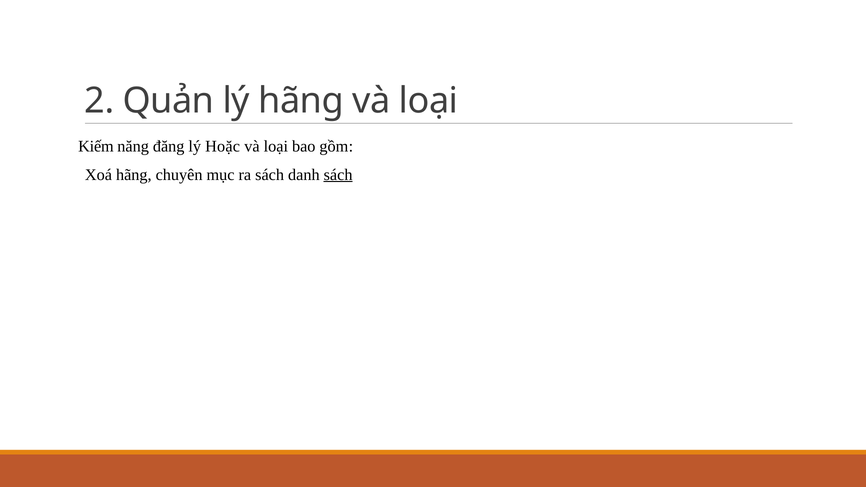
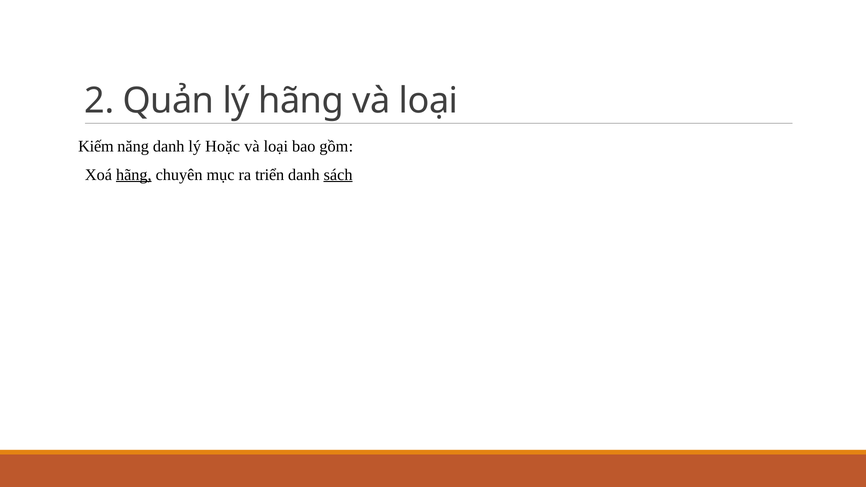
năng đăng: đăng -> danh (169, 147)
hãng underline: none -> present (134, 175)
ra sách: sách -> triển (270, 175)
